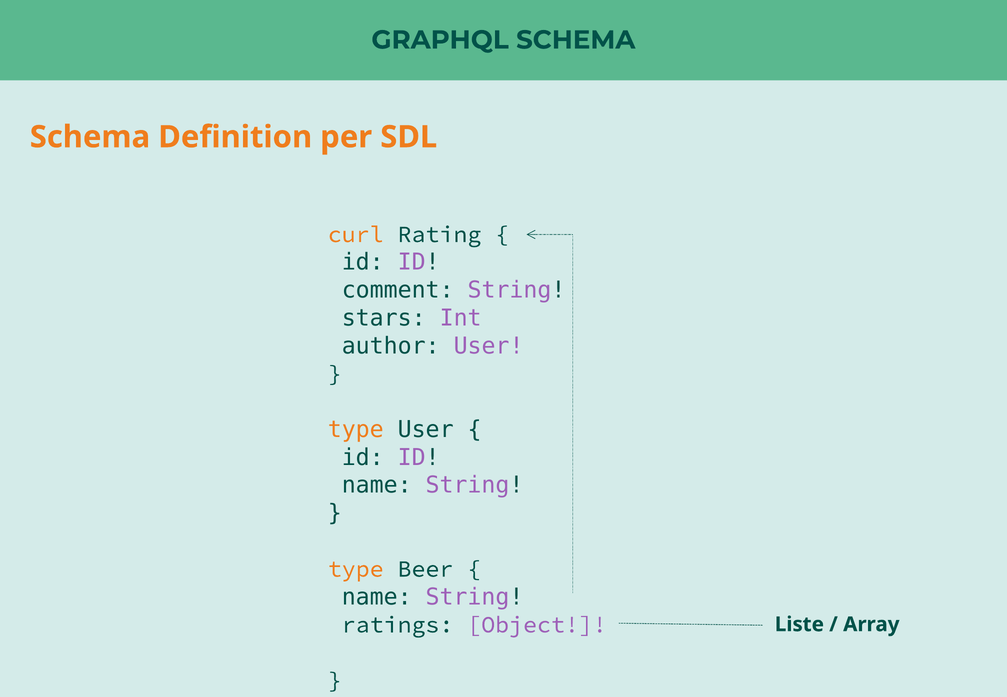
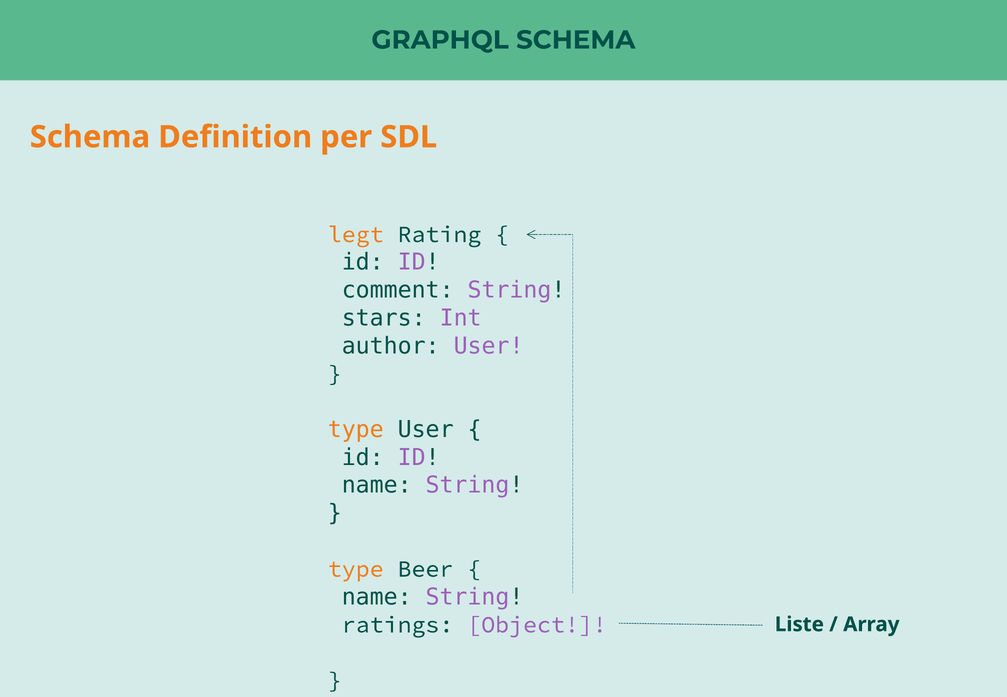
curl: curl -> legt (356, 234)
